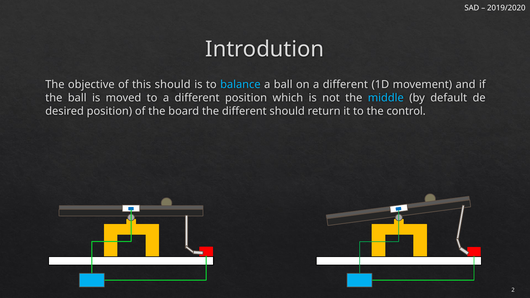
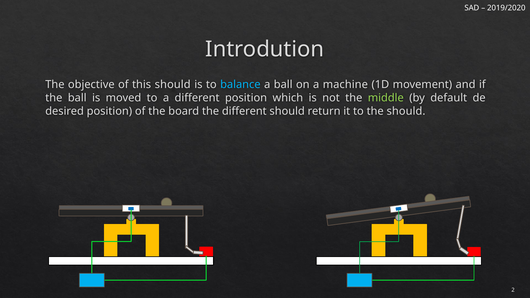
on a different: different -> machine (345, 85)
middle colour: light blue -> light green (386, 98)
the control: control -> should (406, 111)
